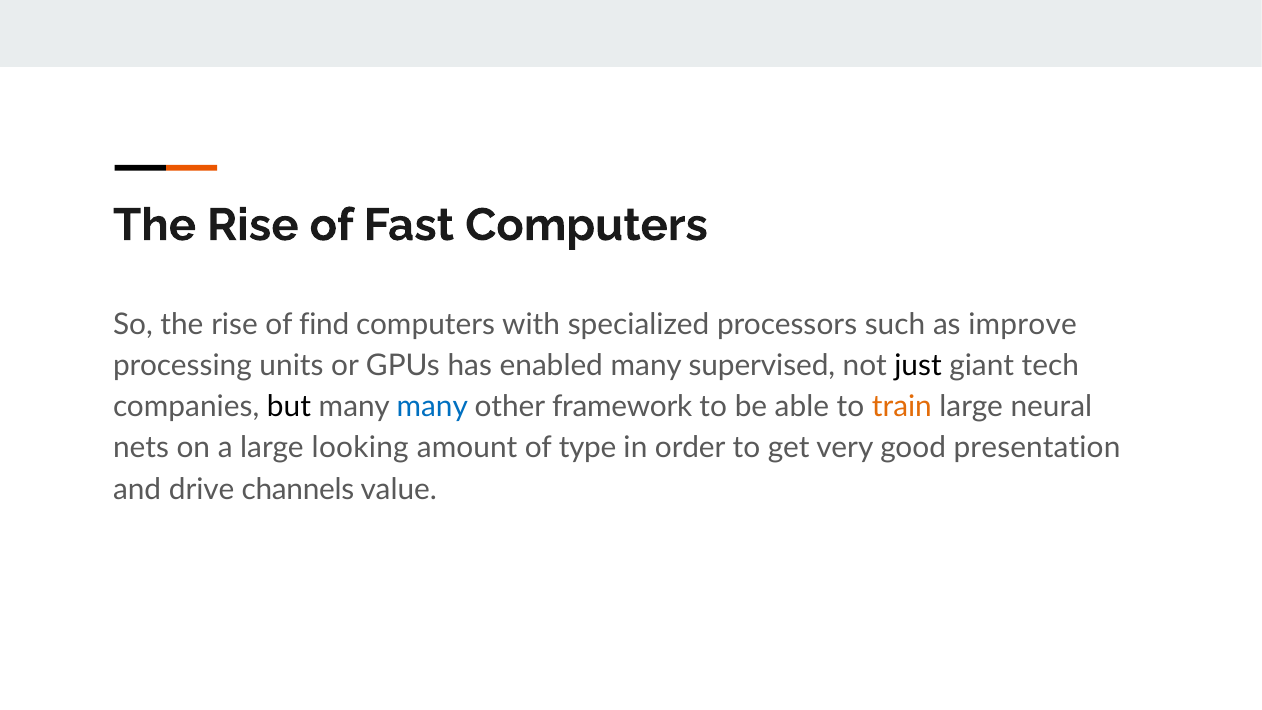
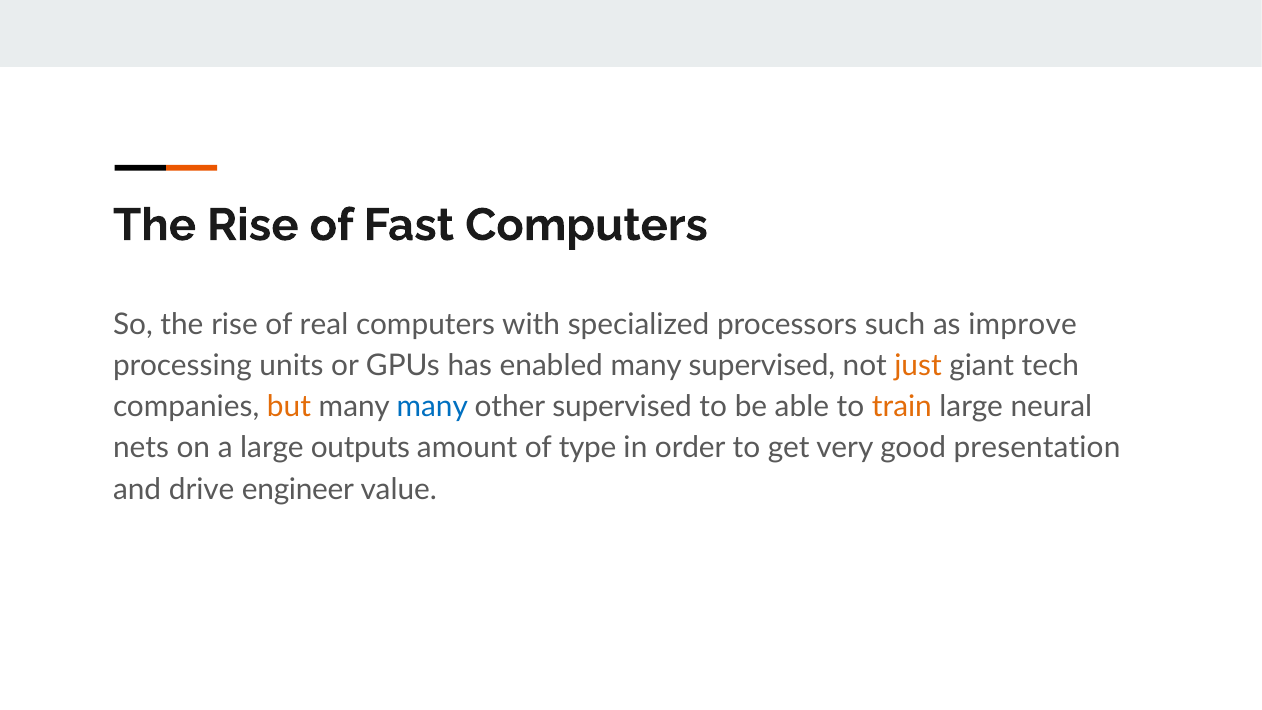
find: find -> real (324, 325)
just colour: black -> orange (918, 366)
but colour: black -> orange (289, 407)
other framework: framework -> supervised (622, 407)
looking: looking -> outputs (361, 448)
channels: channels -> engineer (298, 489)
